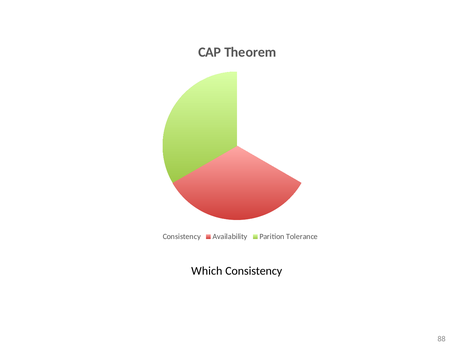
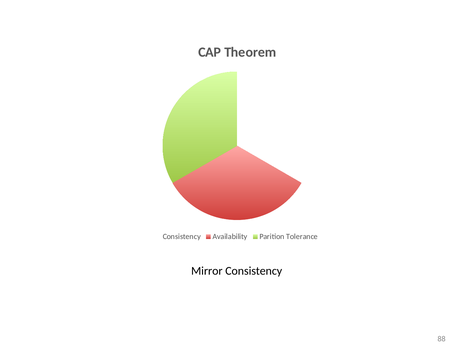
Which: Which -> Mirror (207, 271)
